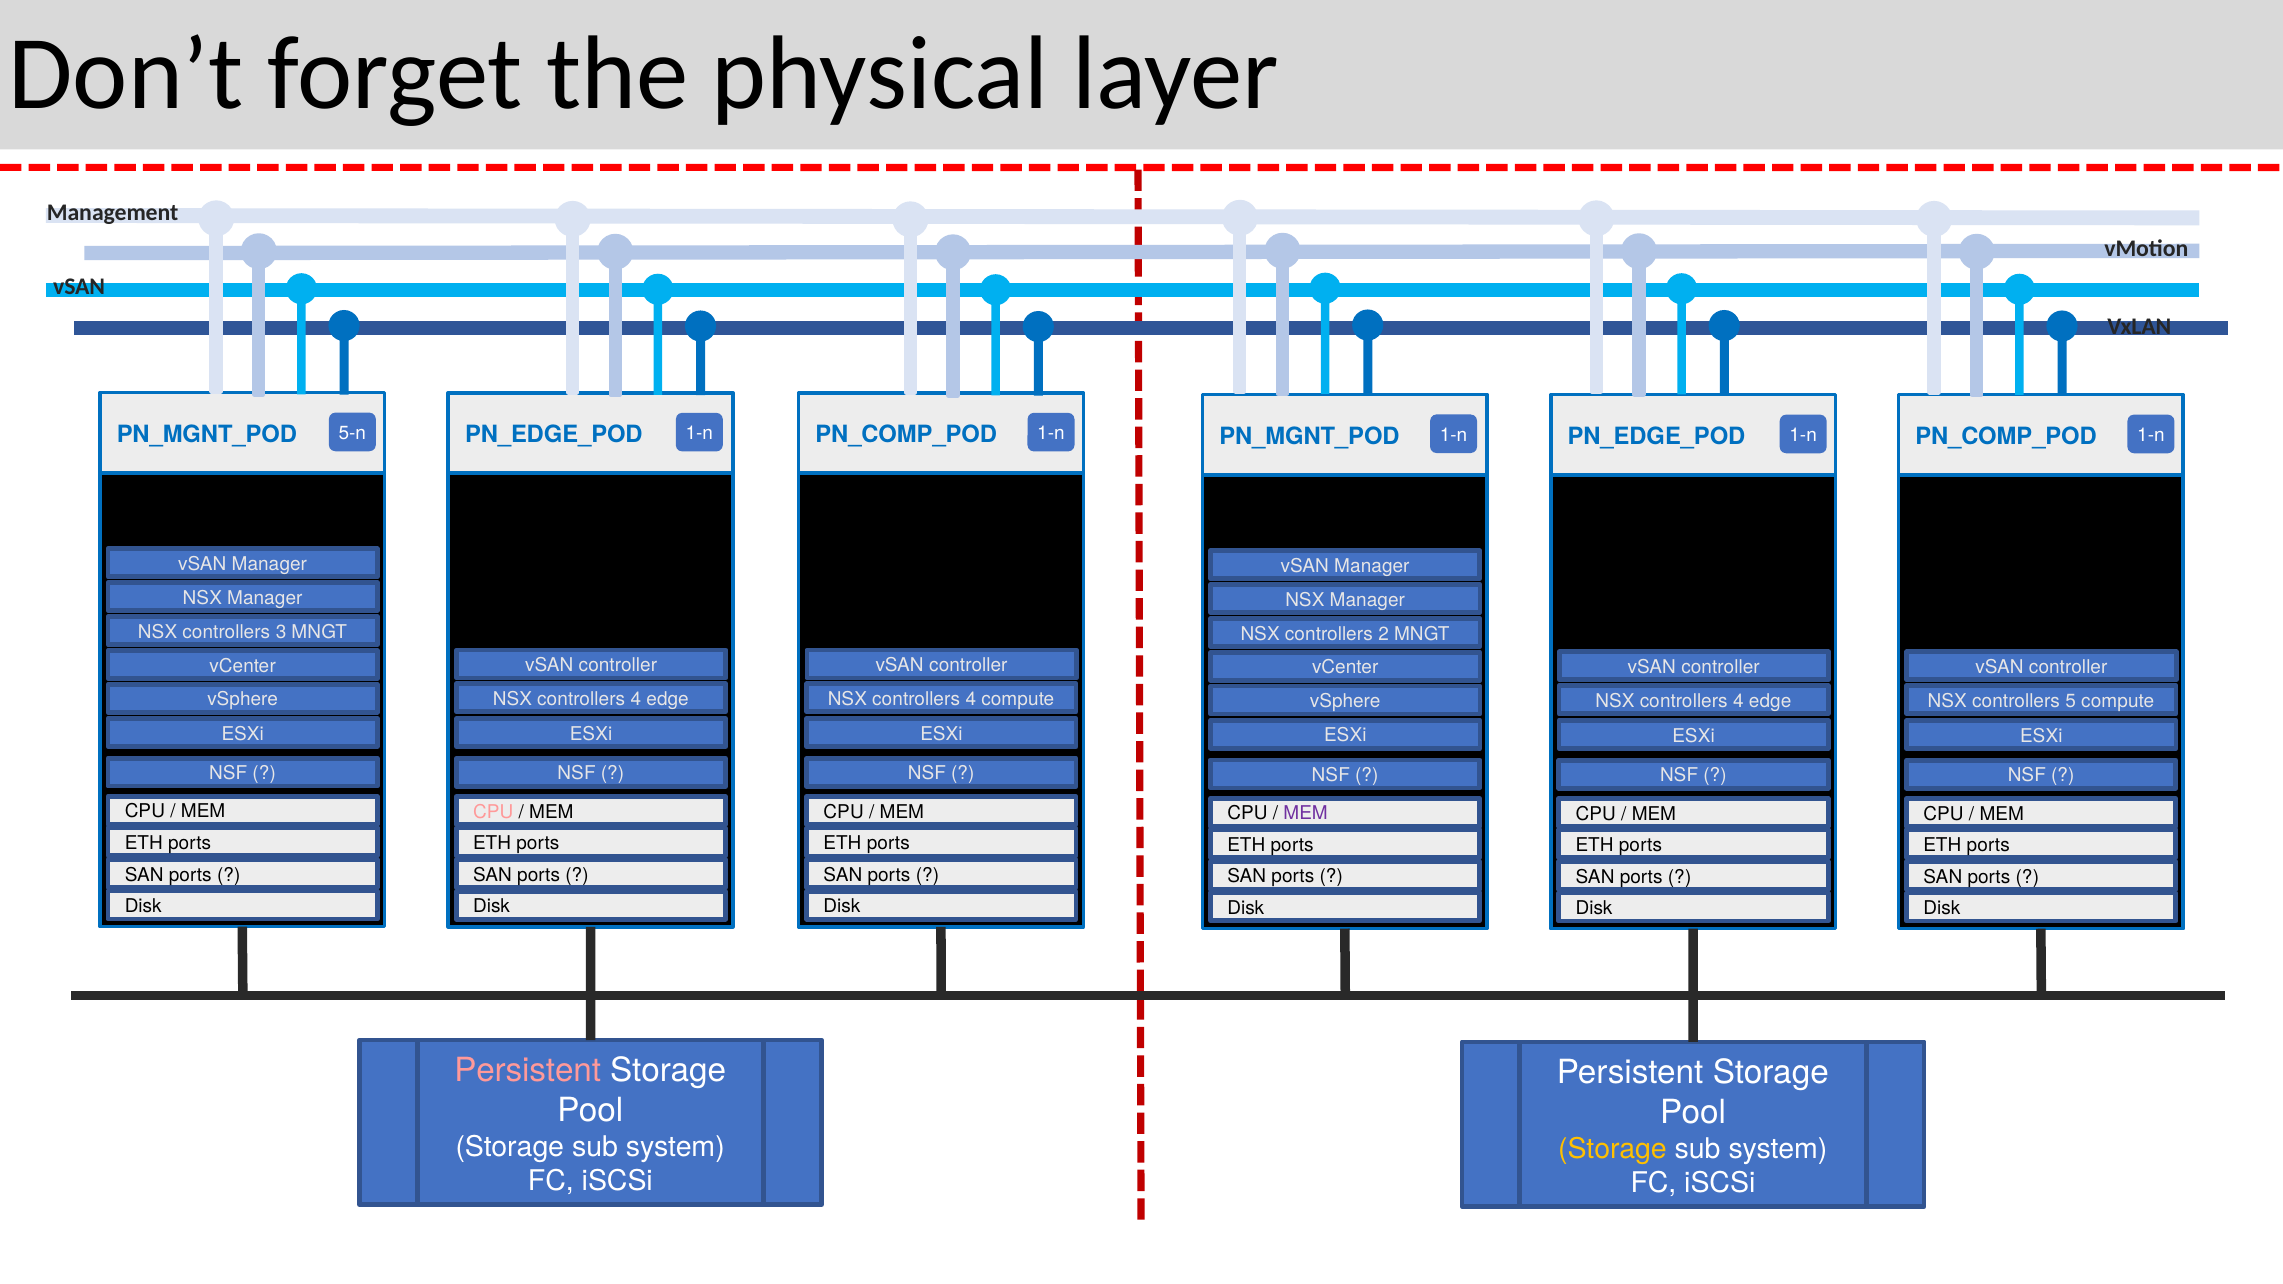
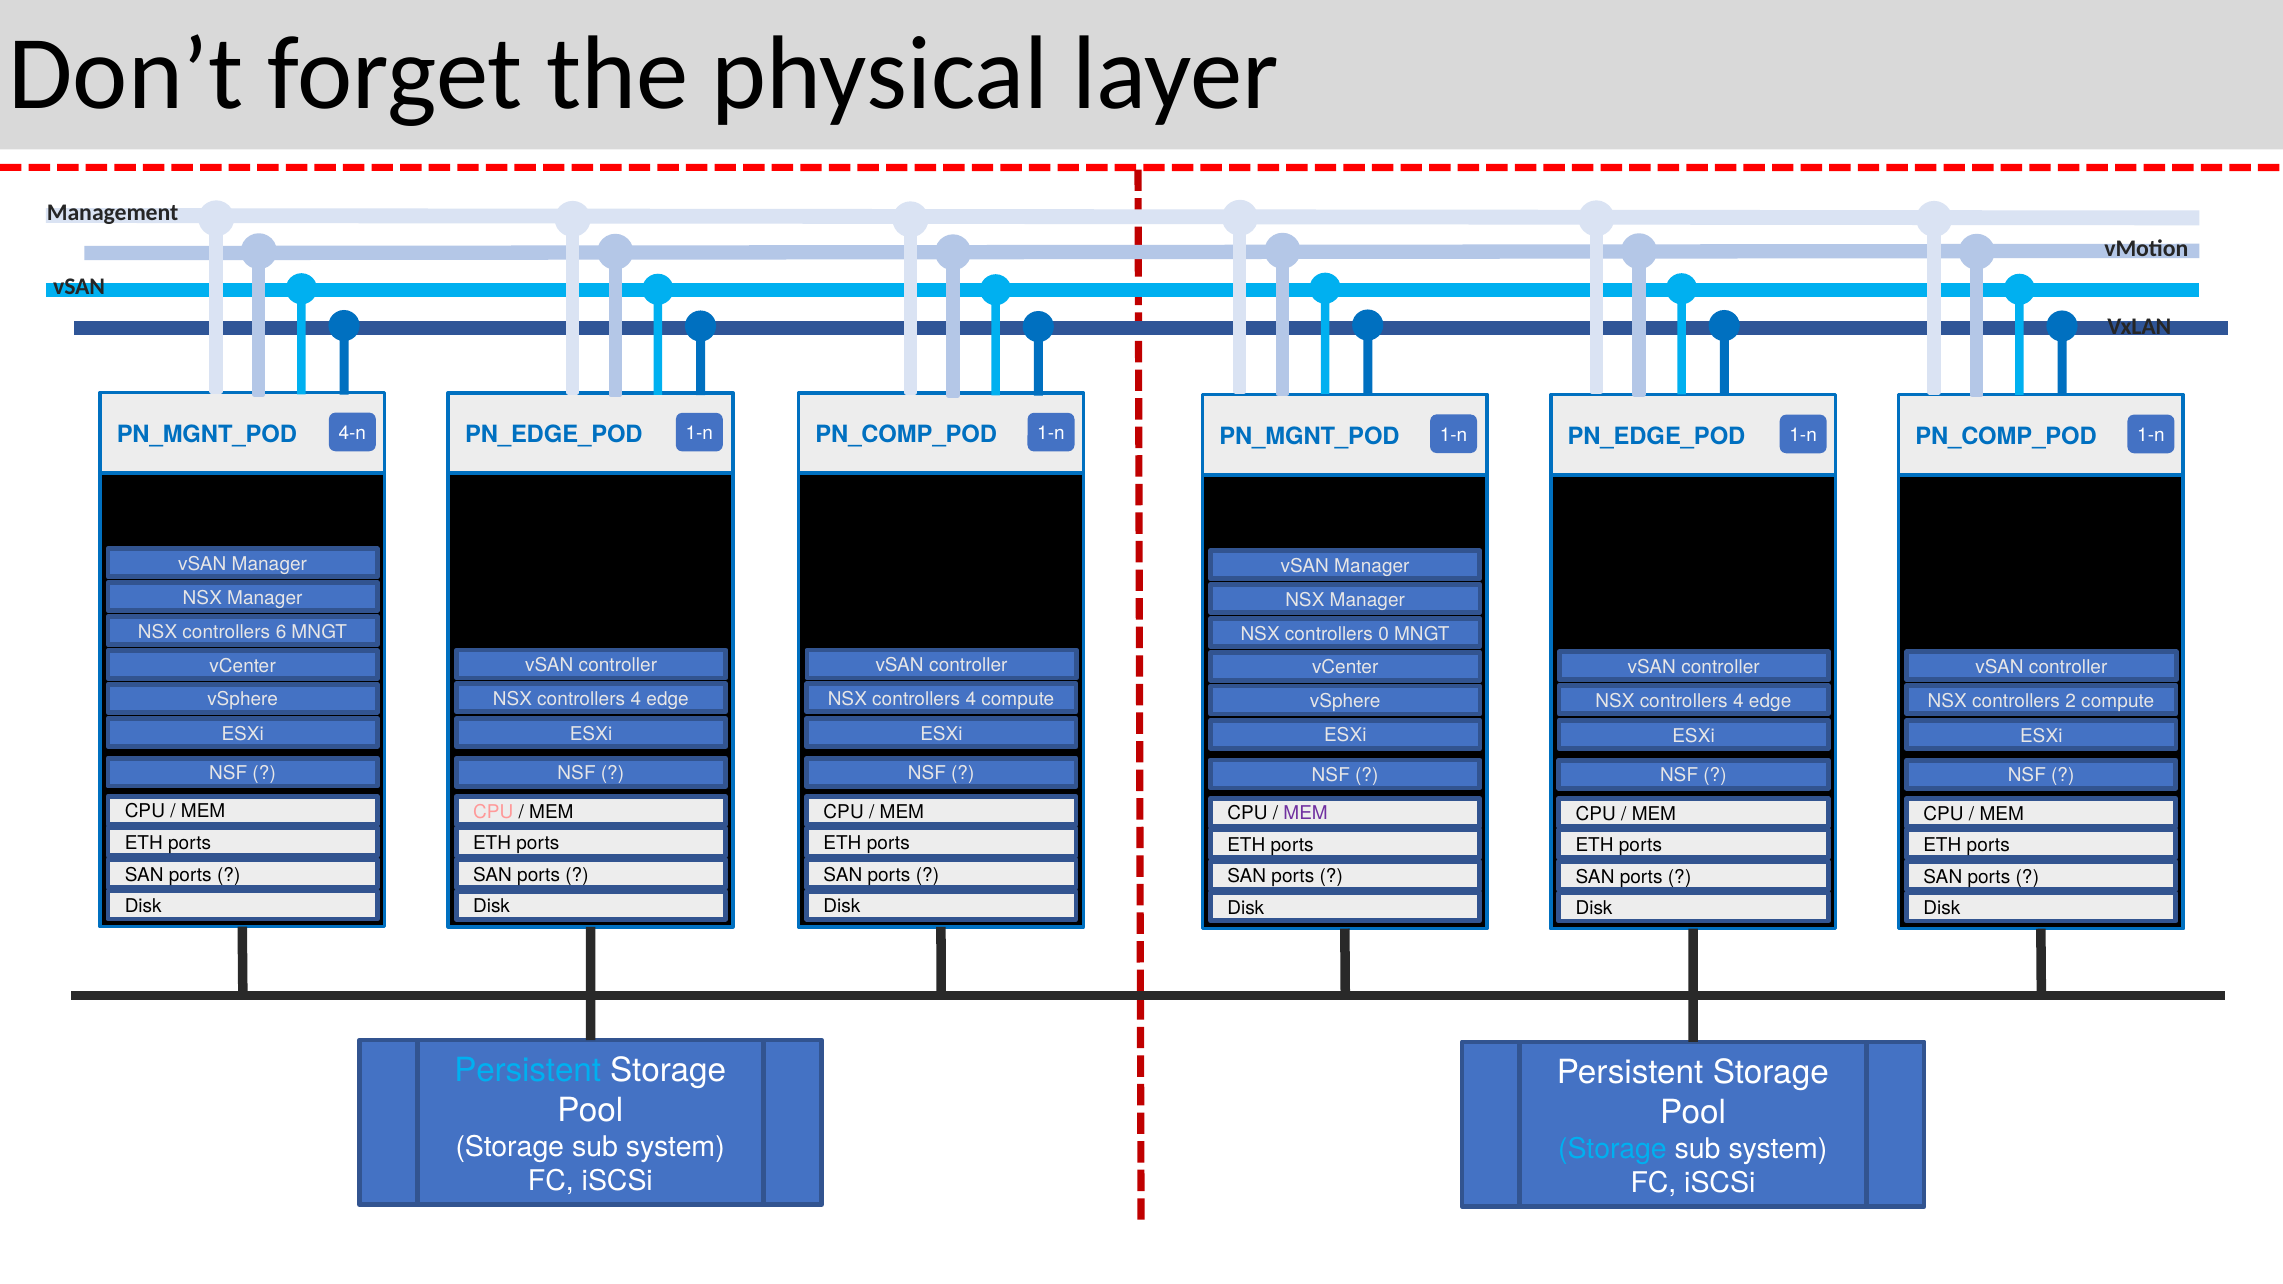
5-n: 5-n -> 4-n (352, 433)
3: 3 -> 6 (281, 632)
2: 2 -> 0 (1384, 634)
5: 5 -> 2 (2071, 701)
Persistent colour: pink -> light blue (528, 1071)
Storage colour: yellow -> light blue (1612, 1149)
